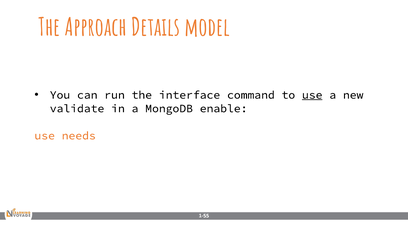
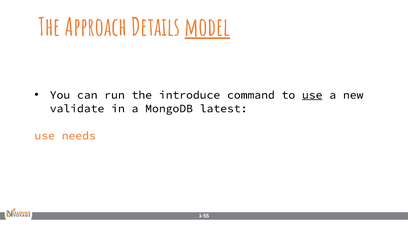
model underline: none -> present (207, 28)
interface: interface -> introduce (190, 95)
enable: enable -> latest (224, 109)
